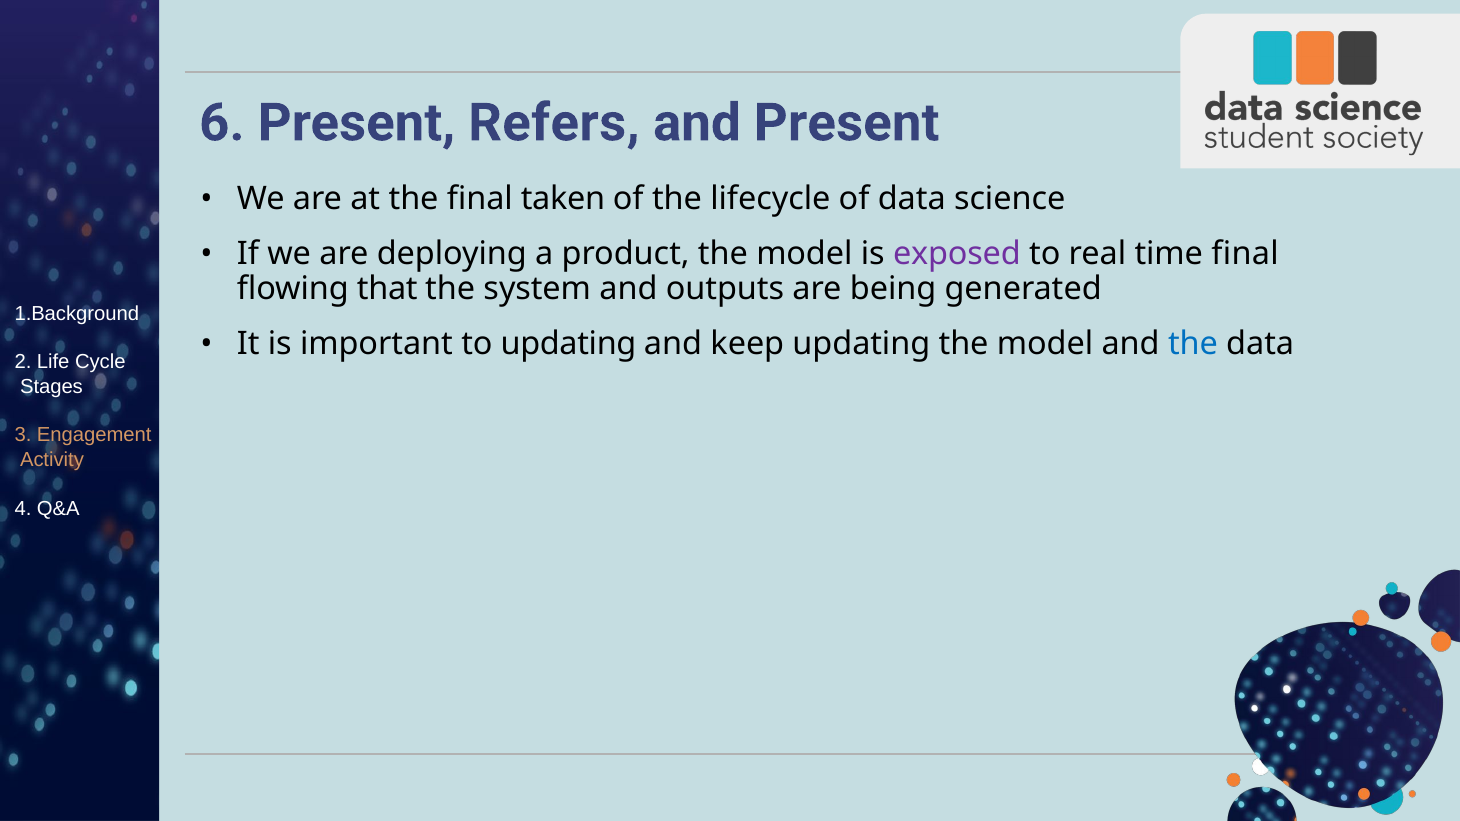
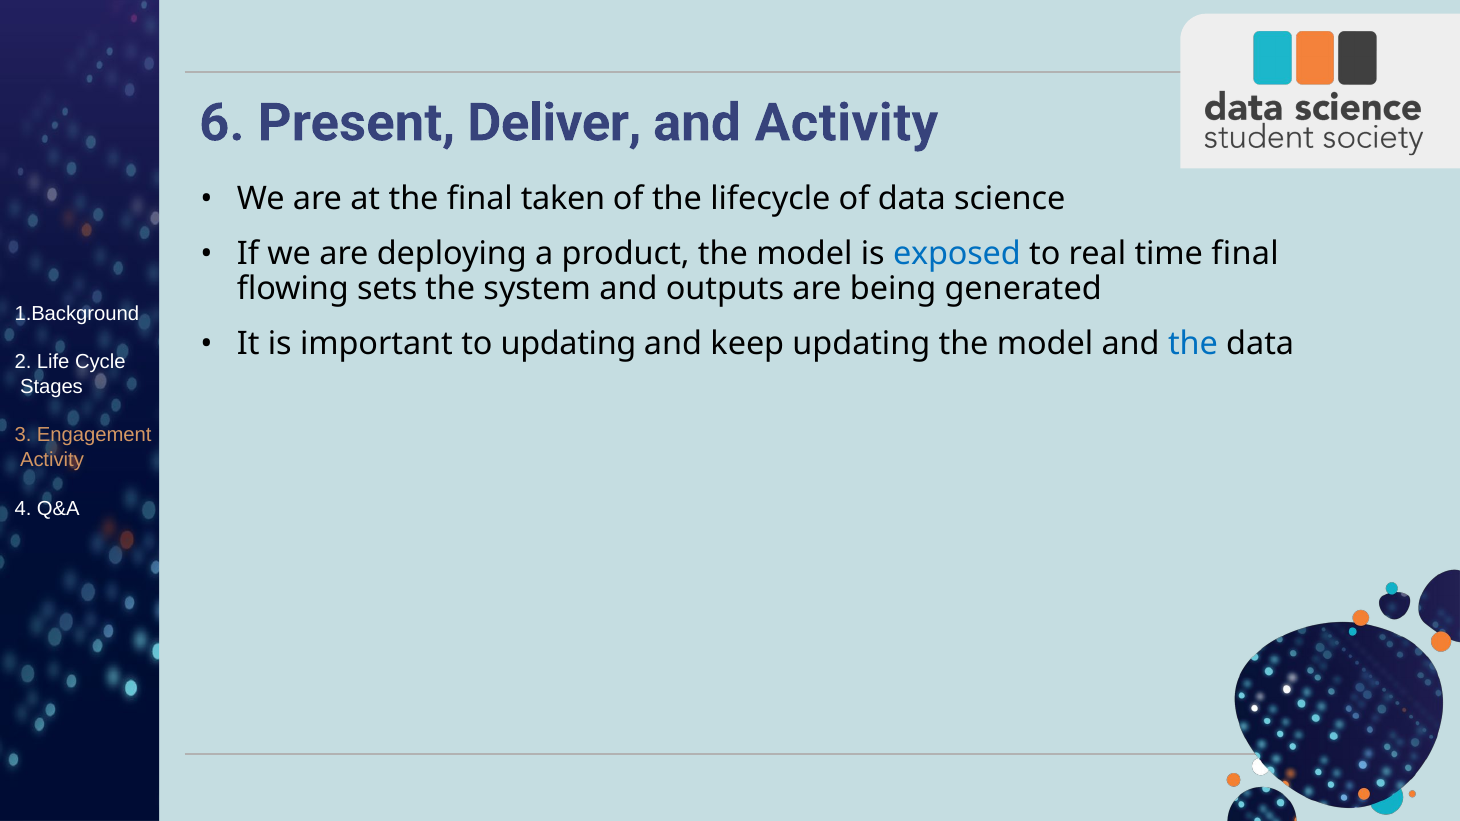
Refers: Refers -> Deliver (554, 123)
and Present: Present -> Activity (846, 123)
exposed colour: purple -> blue (957, 254)
that: that -> sets (387, 289)
